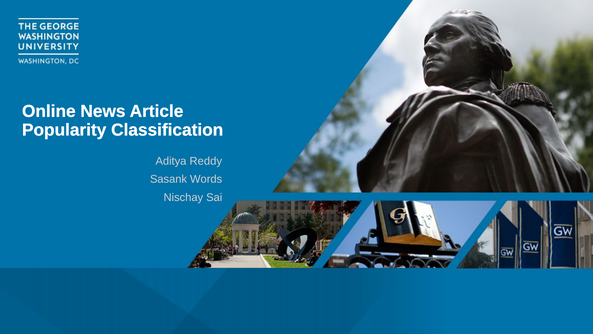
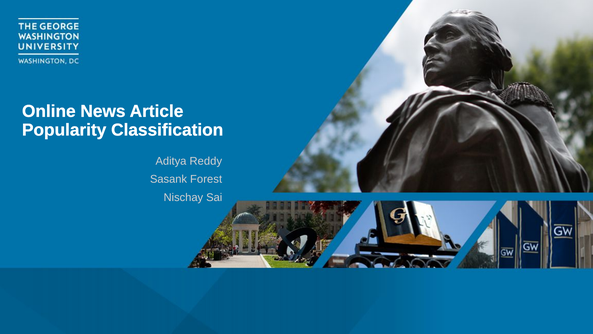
Words: Words -> Forest (206, 179)
